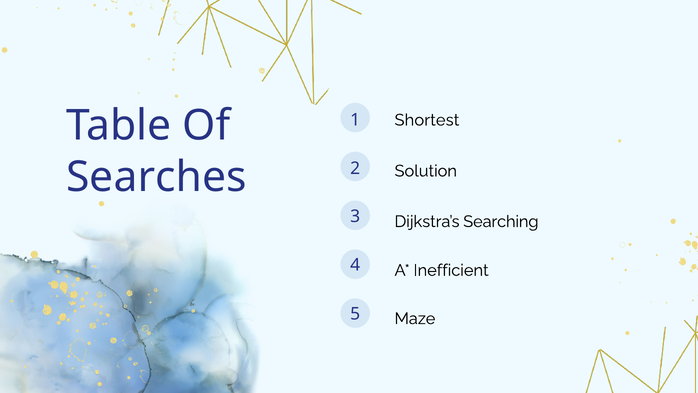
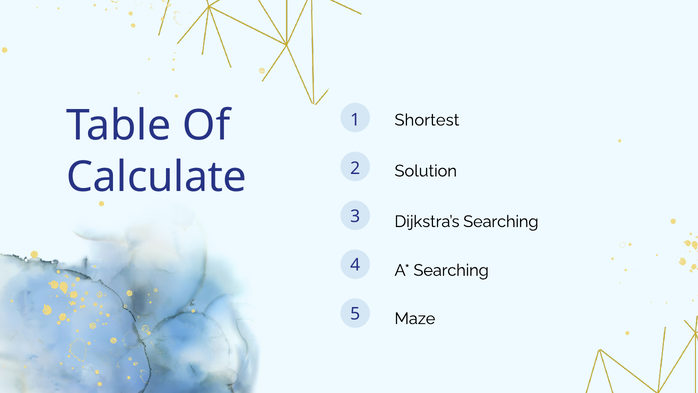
Searches: Searches -> Calculate (156, 177)
Inefficient: Inefficient -> Searching (451, 270)
